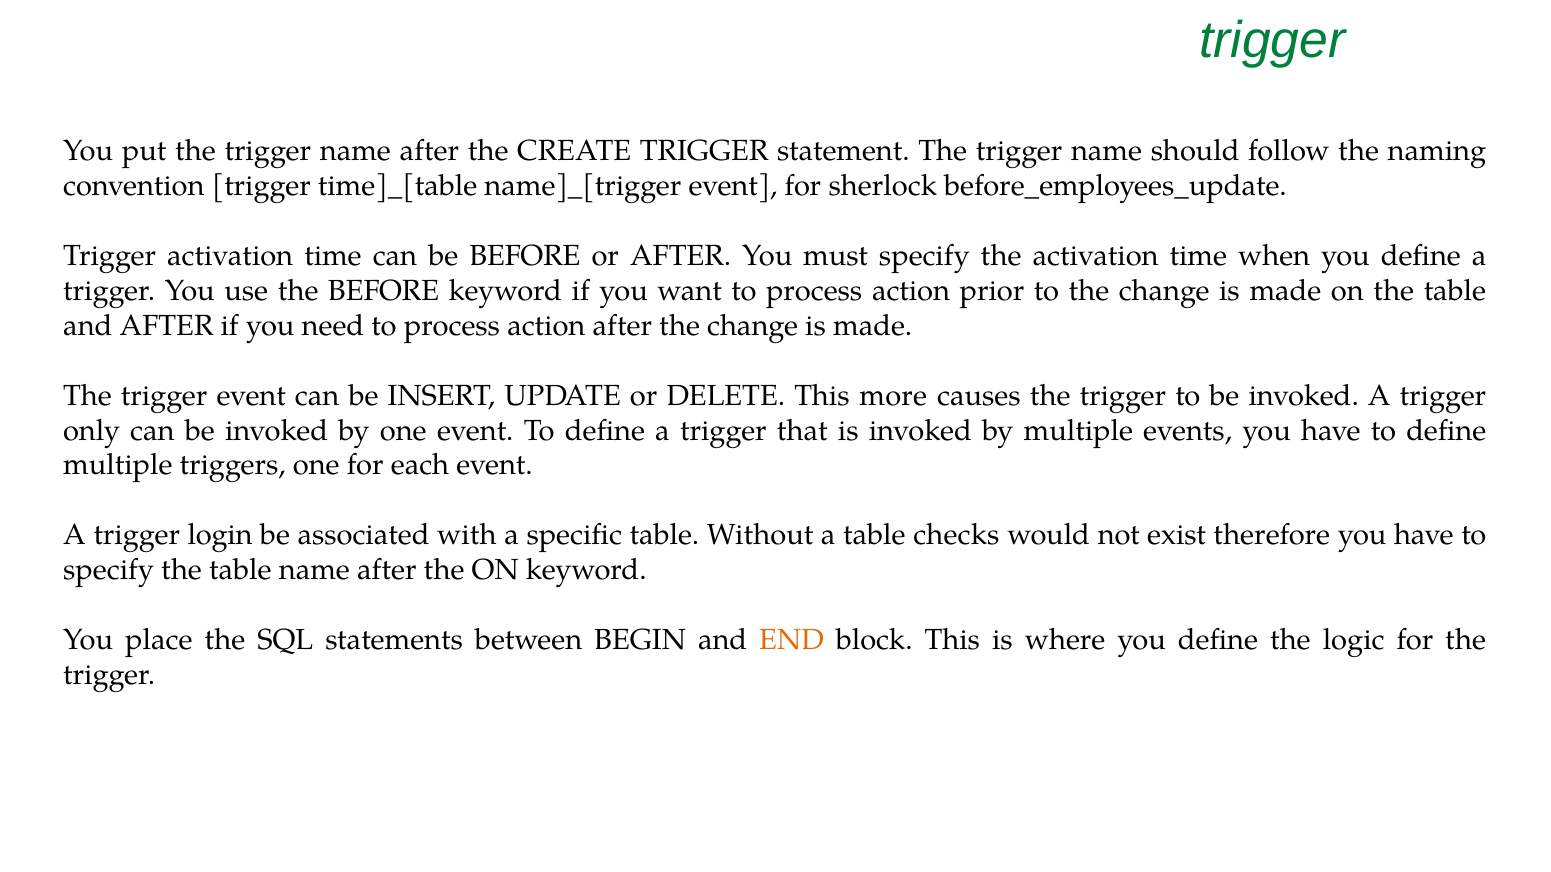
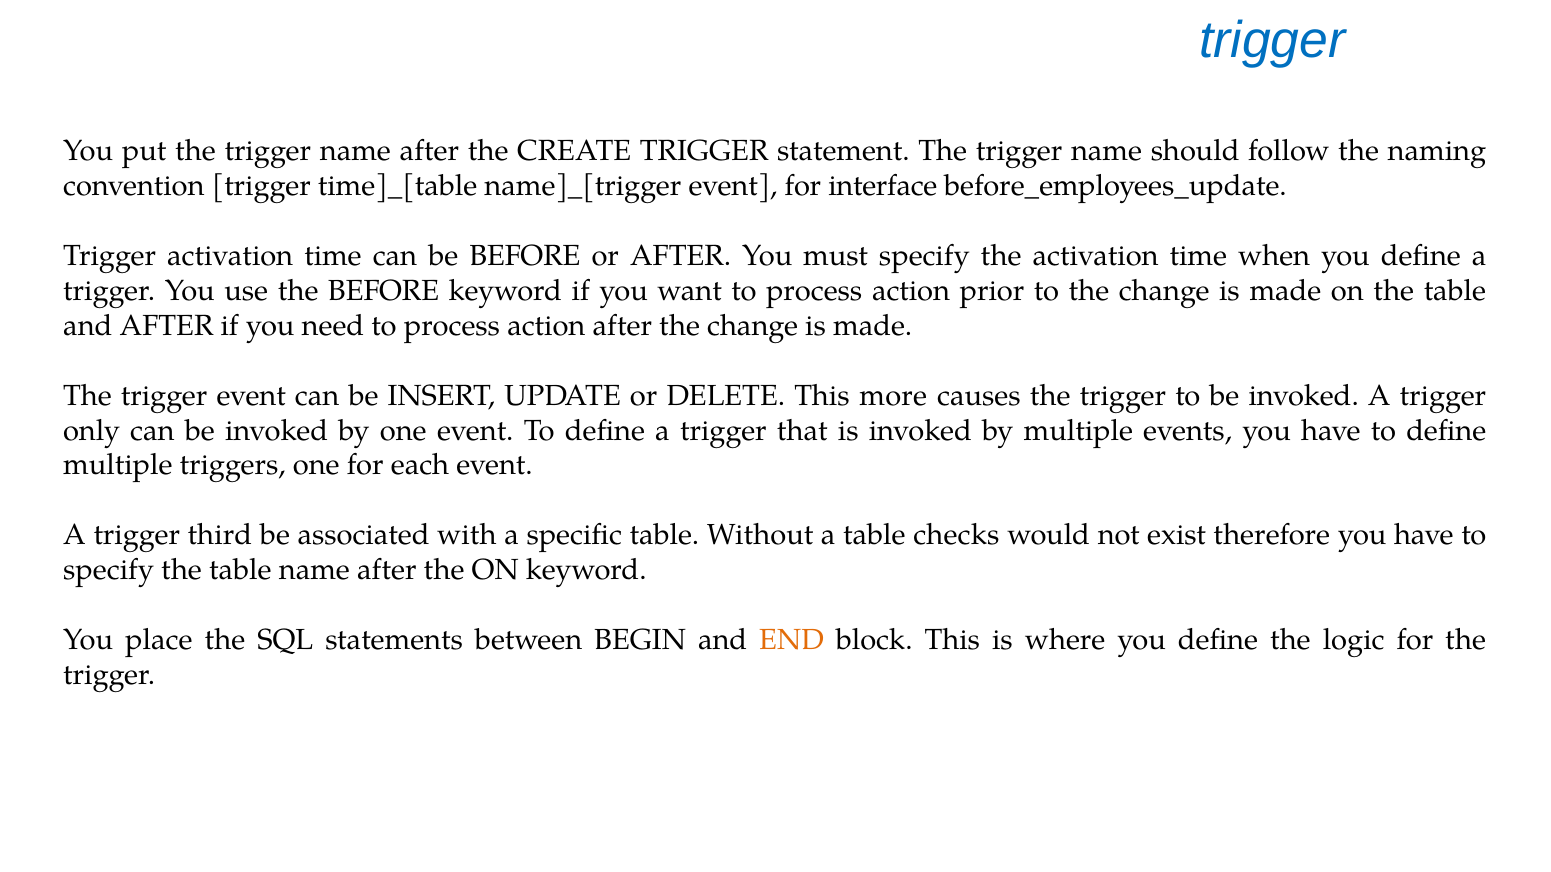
trigger colour: green -> blue (1272, 40)
sherlock: sherlock -> interface (883, 186)
login: login -> third (220, 535)
